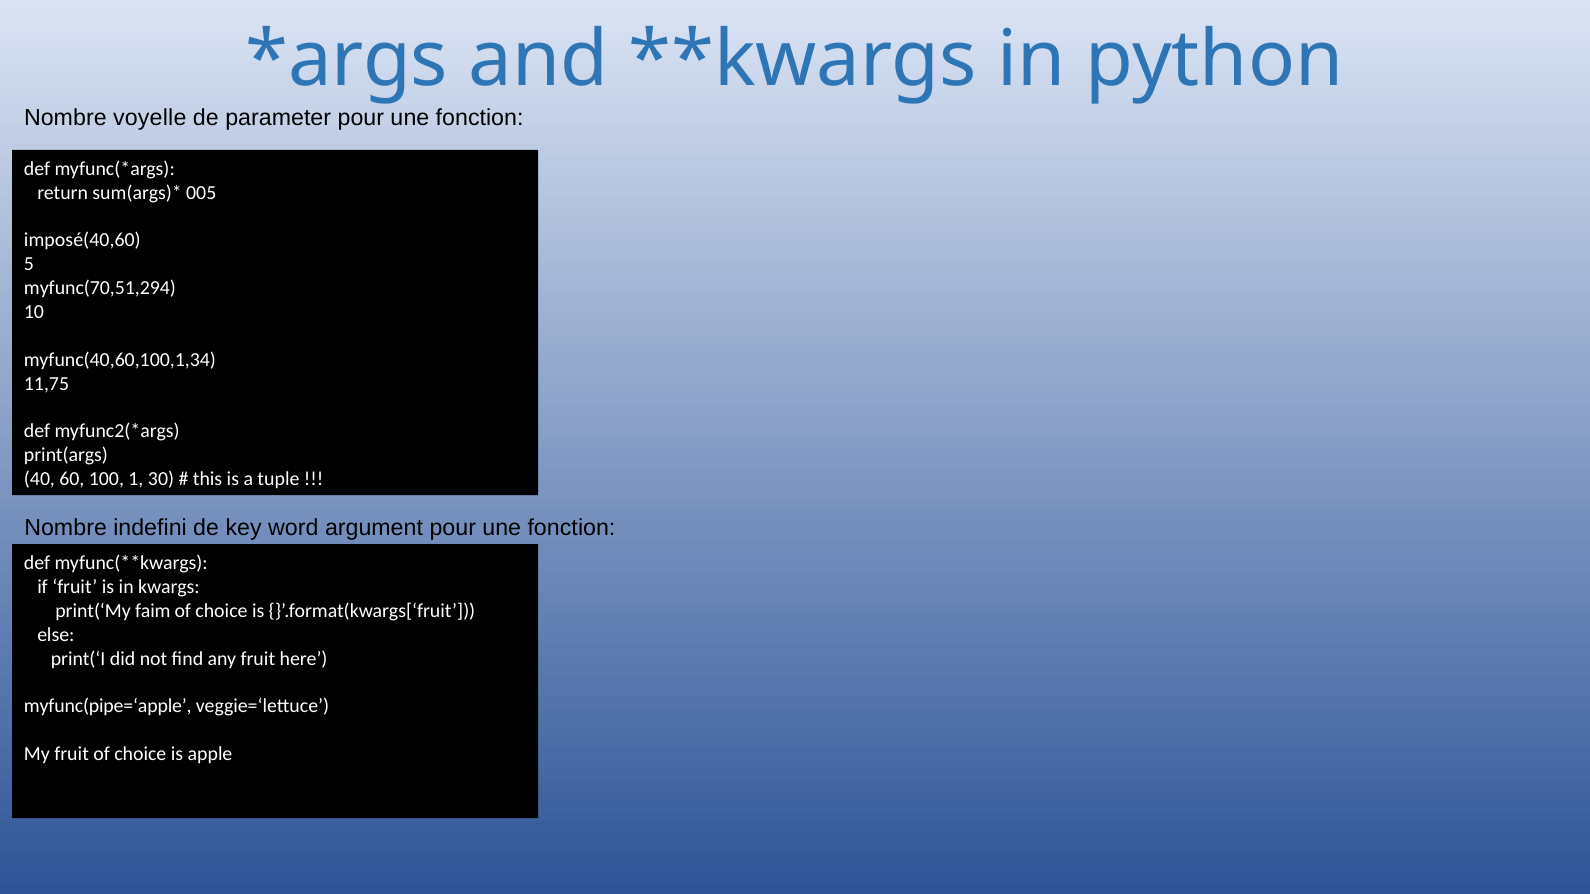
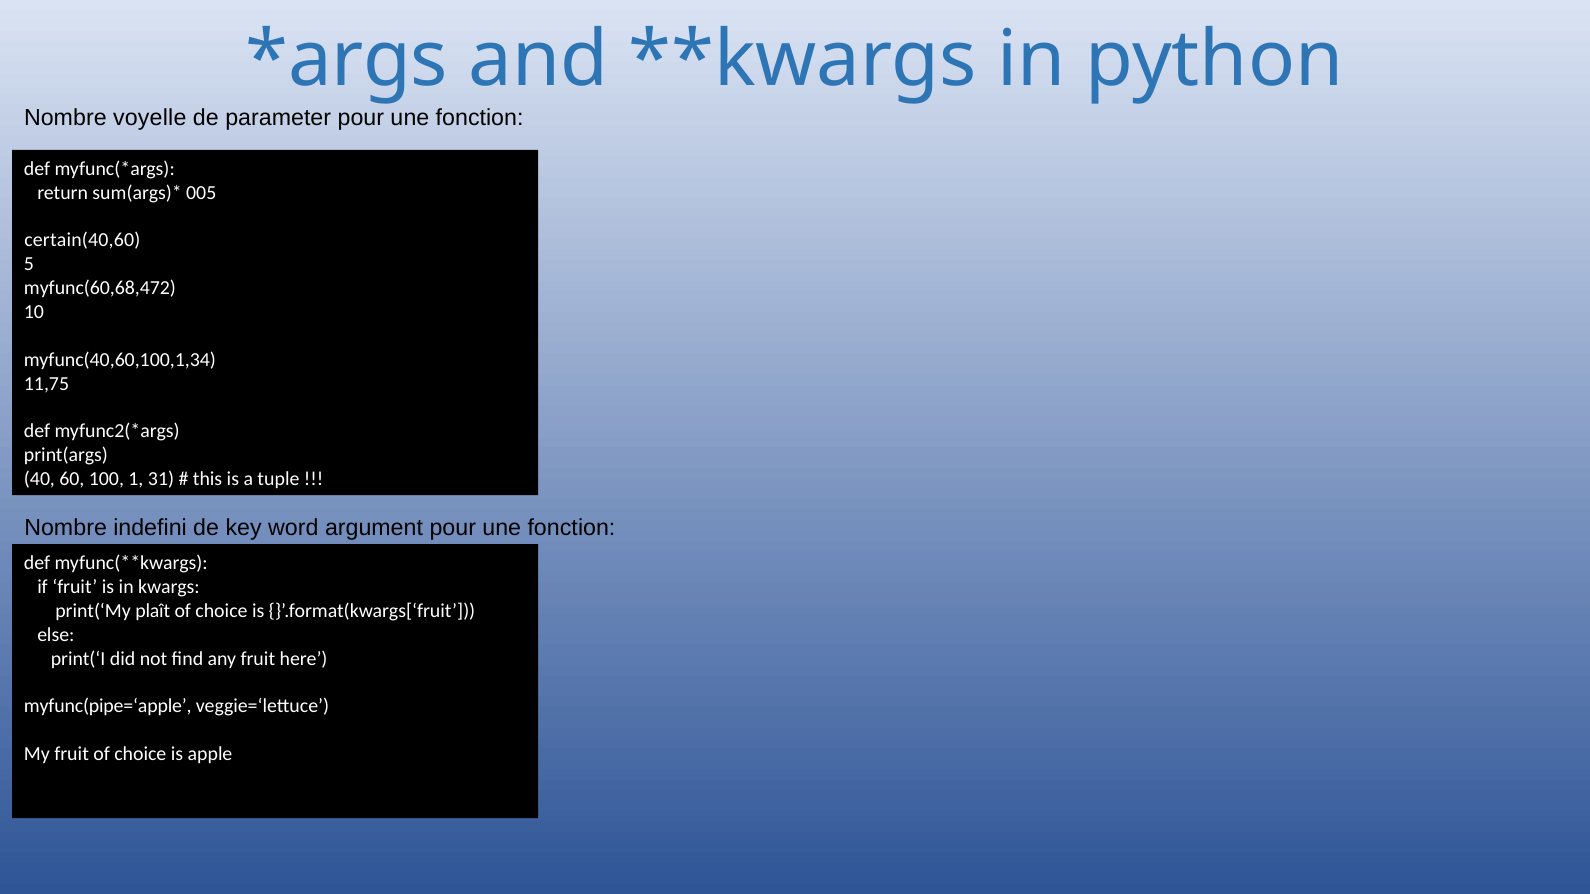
imposé(40,60: imposé(40,60 -> certain(40,60 (82, 241)
myfunc(70,51,294: myfunc(70,51,294 -> myfunc(60,68,472 (100, 288)
30: 30 -> 31 (161, 479)
faim: faim -> plaît (153, 611)
